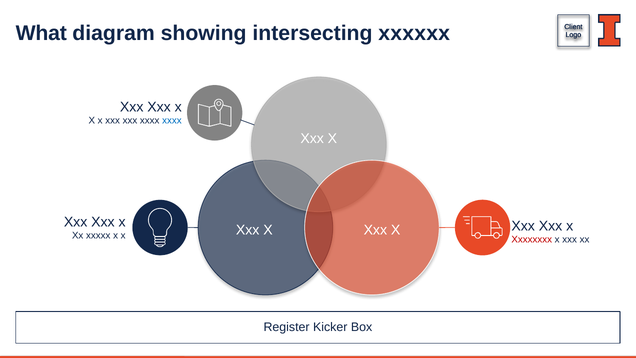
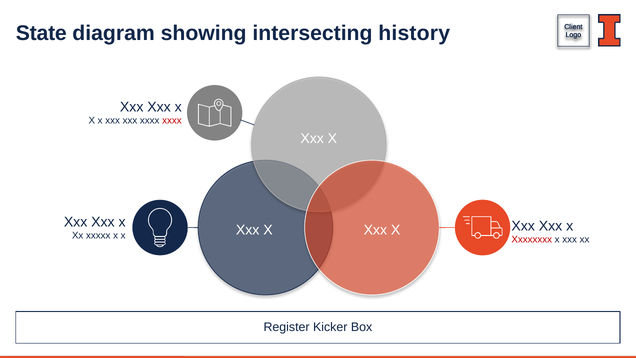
What: What -> State (41, 33)
xxxxxx: xxxxxx -> history (414, 33)
xxxx colour: blue -> red (172, 121)
